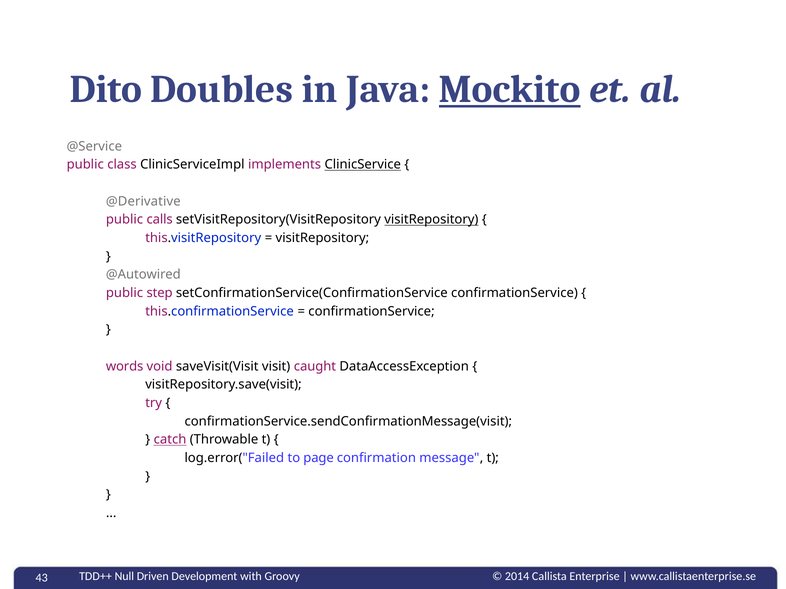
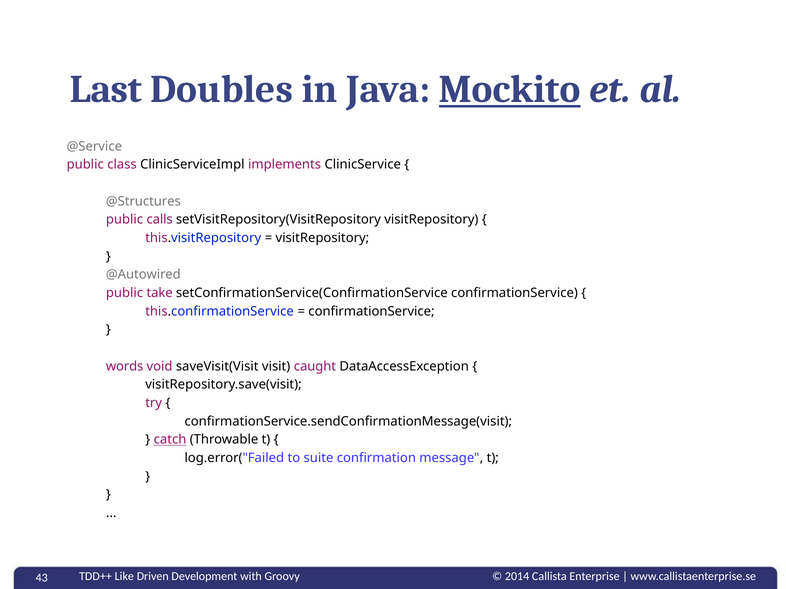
Dito: Dito -> Last (106, 90)
ClinicService underline: present -> none (363, 165)
@Derivative: @Derivative -> @Structures (143, 201)
visitRepository underline: present -> none (431, 220)
step: step -> take (160, 293)
page: page -> suite (318, 458)
Null: Null -> Like (124, 577)
